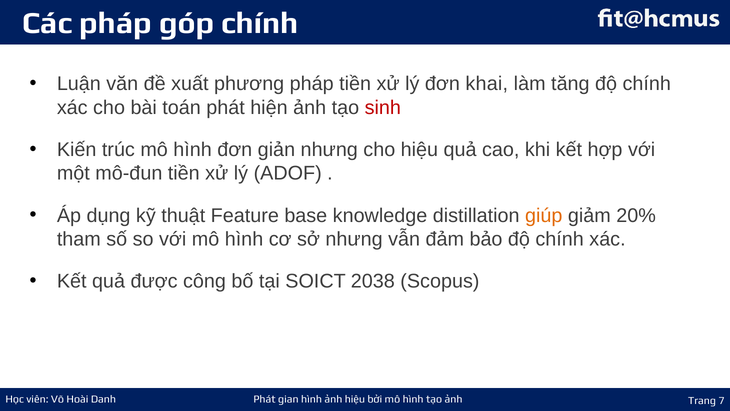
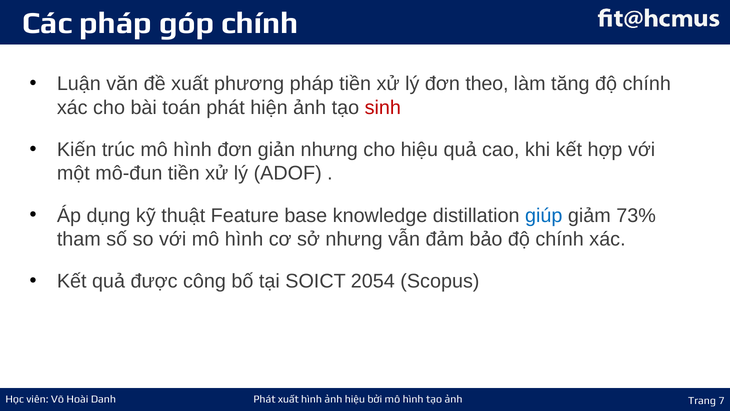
khai: khai -> theo (487, 84)
giúp colour: orange -> blue (544, 215)
20%: 20% -> 73% (636, 215)
2038: 2038 -> 2054 (373, 281)
Phát gian: gian -> xuất (288, 399)
